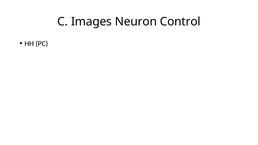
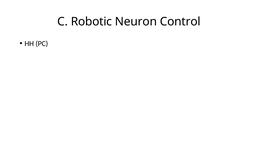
Images: Images -> Robotic (91, 22)
